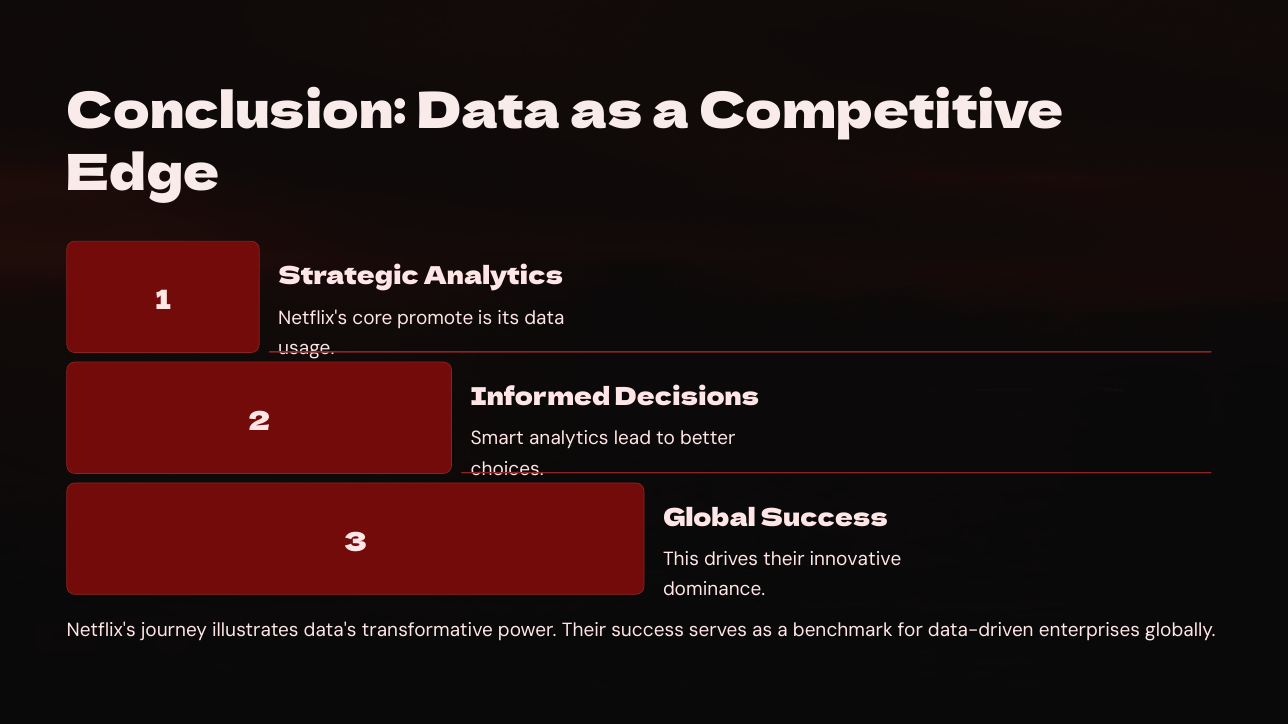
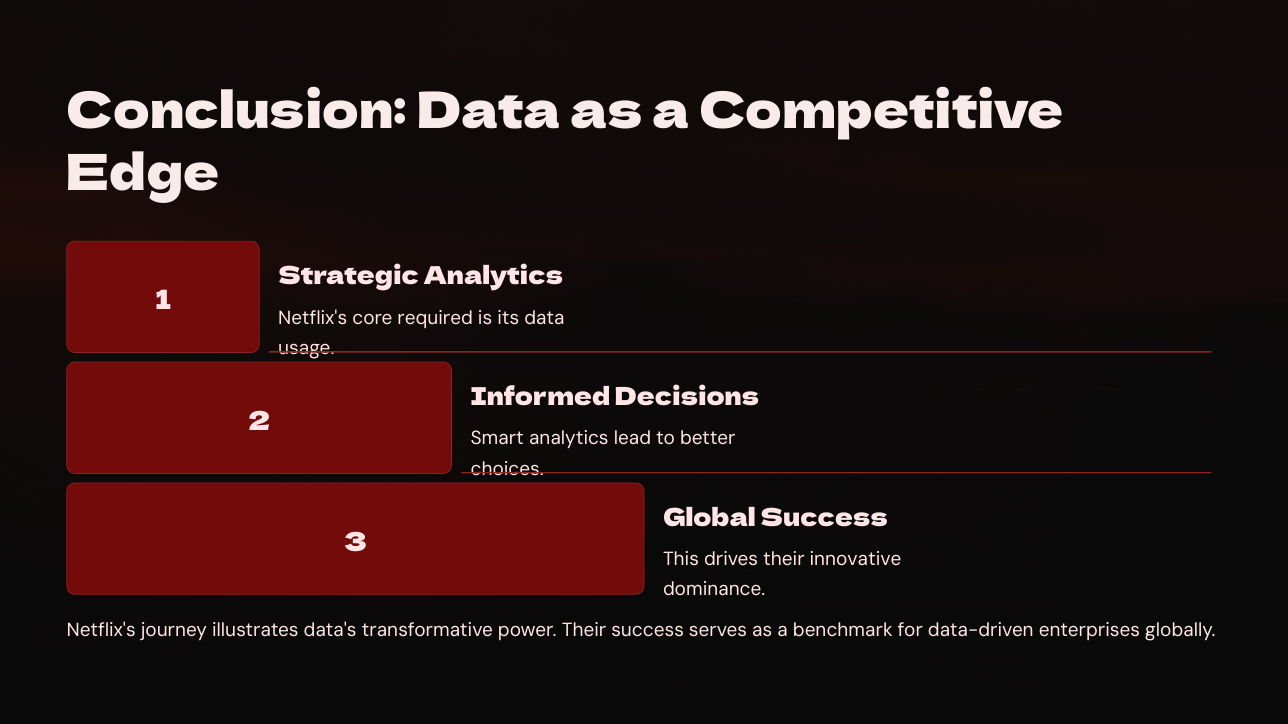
promote: promote -> required (435, 318)
